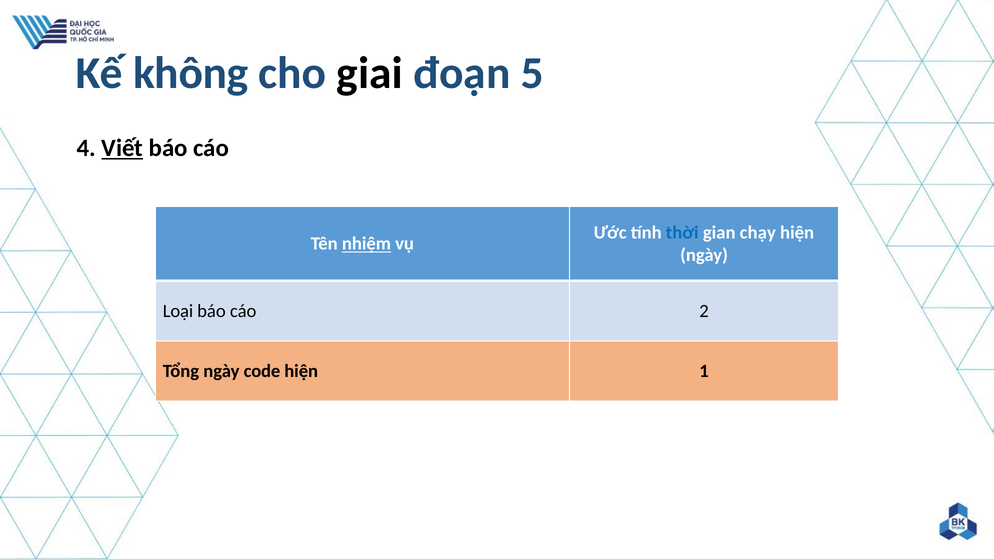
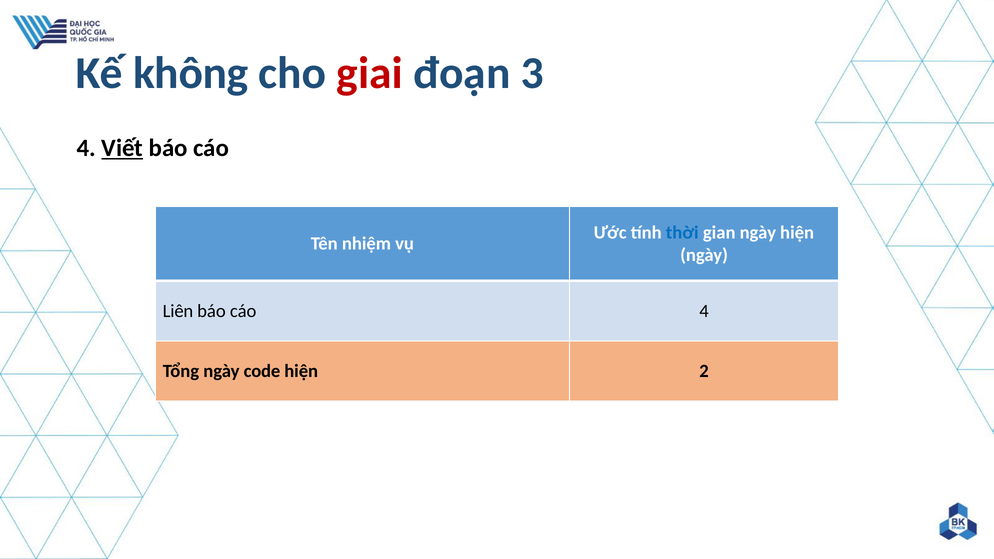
giai colour: black -> red (370, 73)
5: 5 -> 3 (532, 73)
gian chạy: chạy -> ngày (758, 232)
nhiệm underline: present -> none (366, 244)
Loại: Loại -> Liên (178, 311)
cáo 2: 2 -> 4 (704, 311)
1: 1 -> 2 (704, 371)
